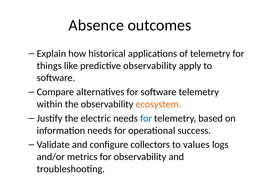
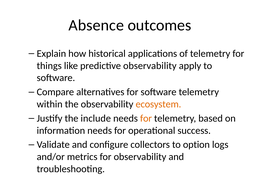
electric: electric -> include (96, 118)
for colour: blue -> orange (146, 118)
values: values -> option (196, 145)
